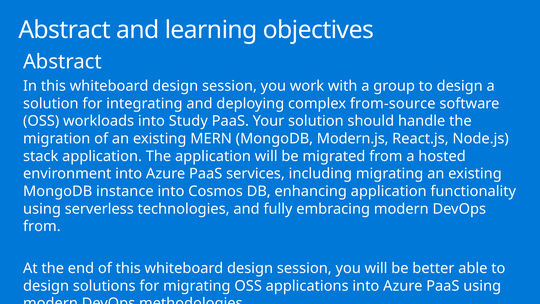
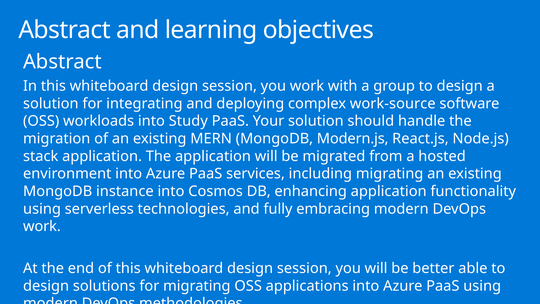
from-source: from-source -> work-source (393, 104)
from: from -> work (42, 226)
